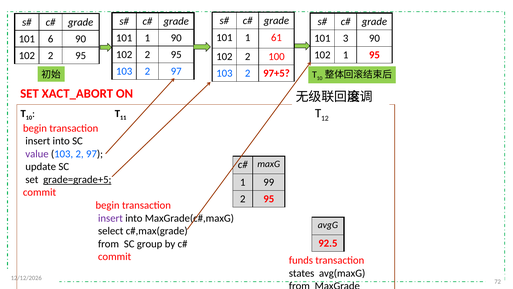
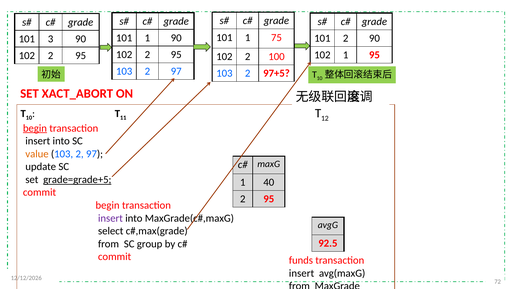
61: 61 -> 75 (276, 37)
101 3: 3 -> 2 (346, 38)
6: 6 -> 3 (51, 39)
begin underline: none -> present (35, 128)
value colour: purple -> orange (37, 154)
99: 99 -> 40 (269, 182)
states: states -> insert (302, 273)
